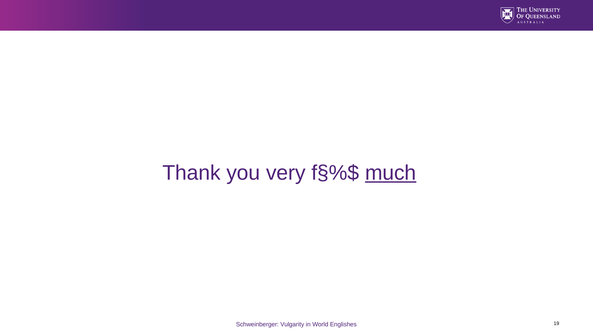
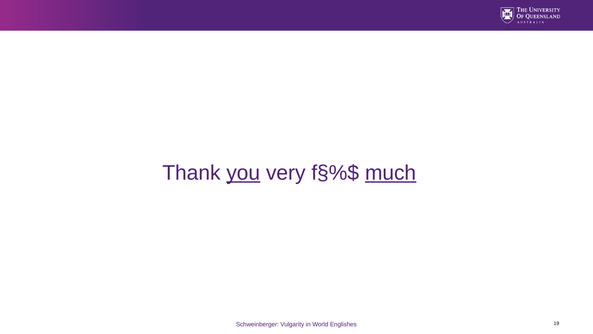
you underline: none -> present (243, 173)
